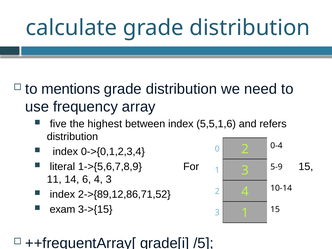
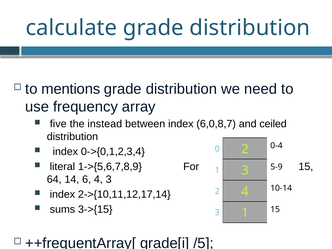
highest: highest -> instead (105, 124)
5,5,1,6: 5,5,1,6 -> 6,0,8,7 (216, 124)
refers: refers -> ceiled (273, 124)
11: 11 -> 64 (54, 179)
2->{89,12,86,71,52: 2->{89,12,86,71,52 -> 2->{10,11,12,17,14 (124, 194)
exam: exam -> sums (62, 209)
